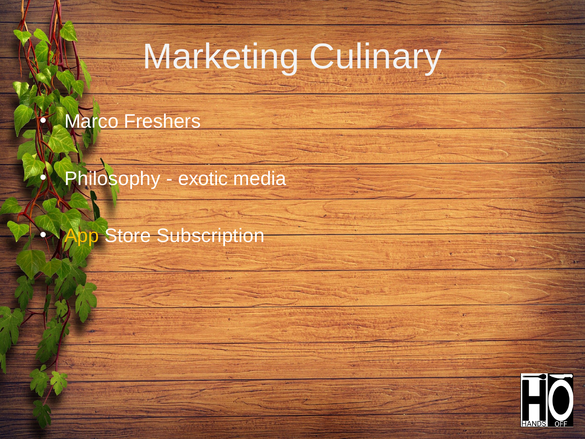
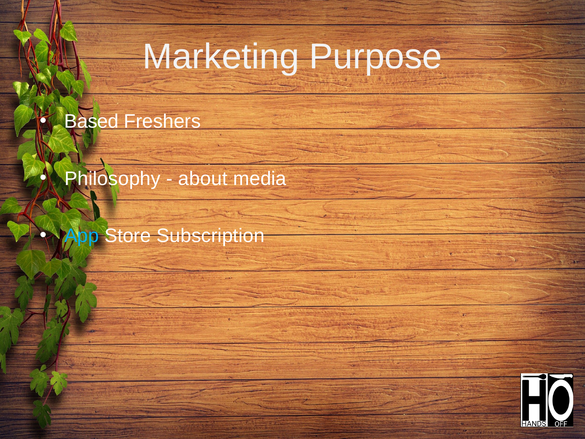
Culinary: Culinary -> Purpose (376, 57)
Marco: Marco -> Based (92, 121)
exotic: exotic -> about (203, 179)
App colour: yellow -> light blue (82, 236)
